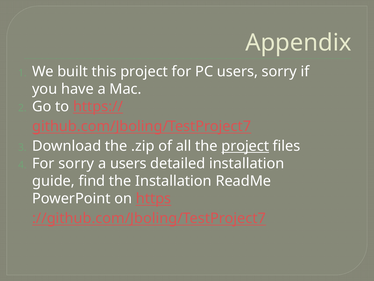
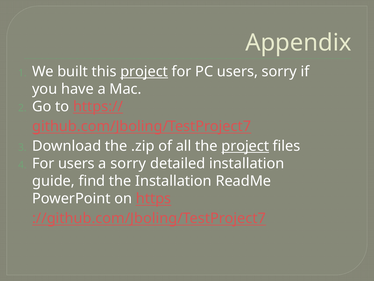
project underline: none -> present (144, 71)
For sorry: sorry -> users (76, 163)
a users: users -> sorry (128, 163)
